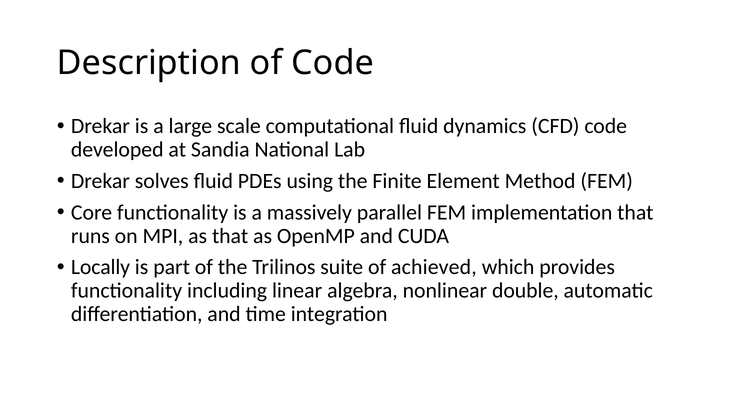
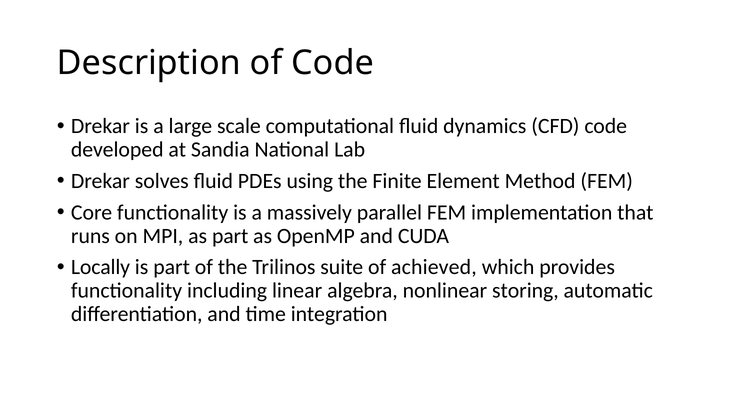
as that: that -> part (230, 236)
double: double -> storing (525, 291)
